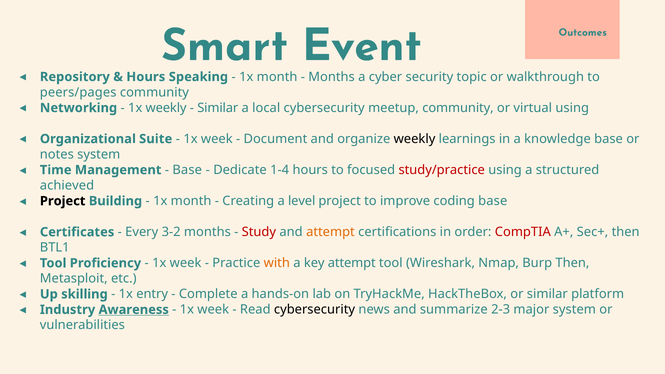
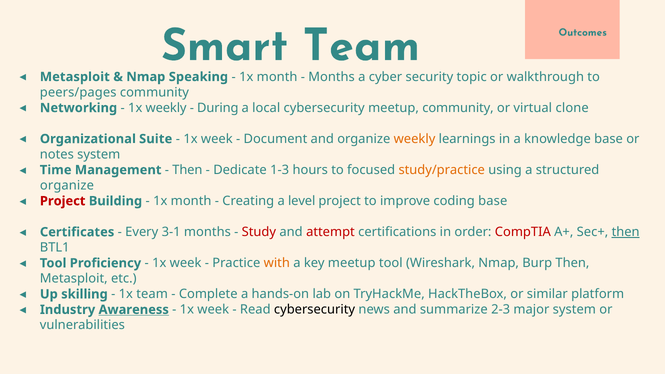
Smart Event: Event -> Team (361, 45)
Repository: Repository -> Metasploit (75, 77)
Hours: Hours -> Nmap (146, 77)
Similar: Similar -> During (218, 108)
virtual using: using -> clone (572, 108)
weekly colour: black -> orange (415, 139)
Base: Base -> Then (187, 170)
1-4: 1-4 -> 1-3 (280, 170)
study/practice colour: red -> orange (442, 170)
achieved: achieved -> organize (67, 186)
Project colour: black -> red (63, 201)
3-2: 3-2 -> 3-1 (171, 232)
attempt colour: orange -> red (330, 232)
then underline: none -> present (626, 232)
key attempt: attempt -> meetup (352, 263)
1x entry: entry -> team (152, 294)
